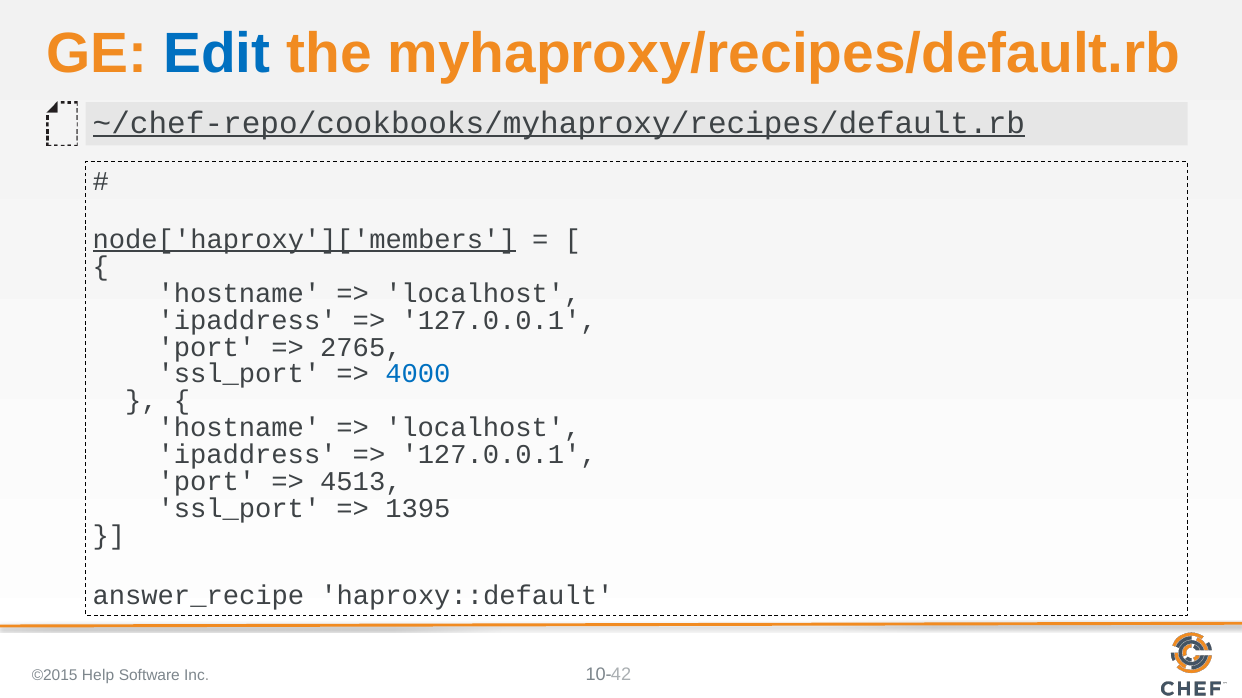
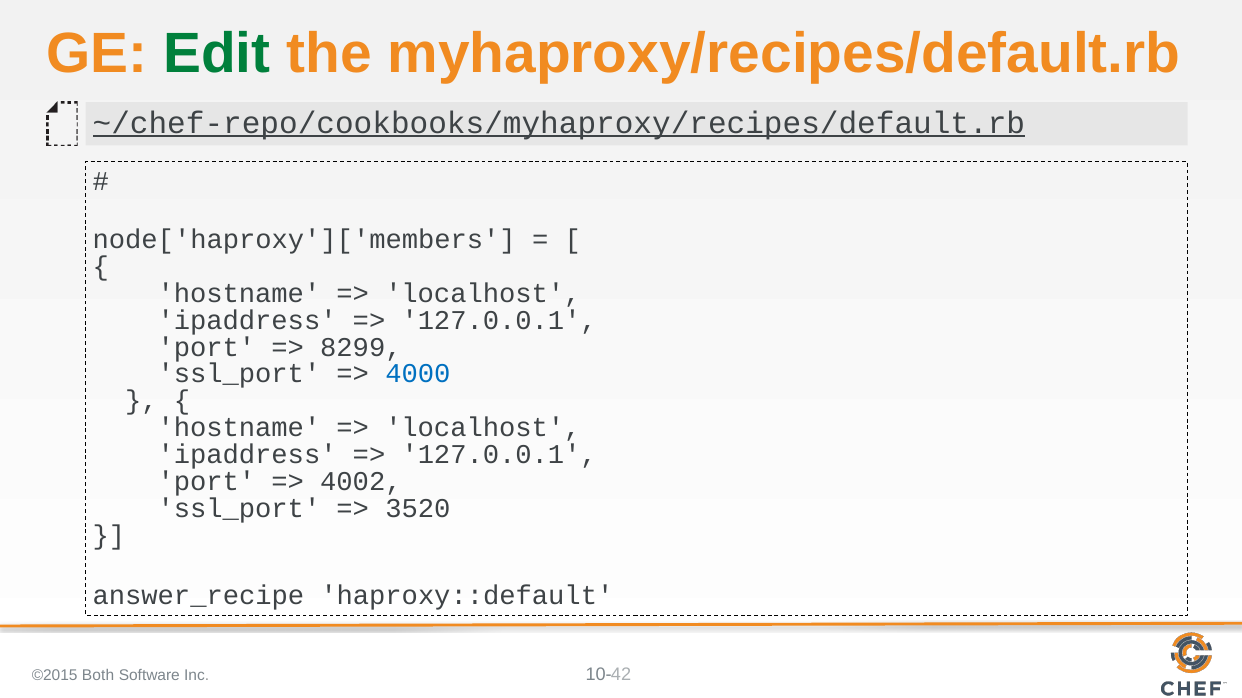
Edit colour: blue -> green (217, 54)
node['haproxy']['members underline: present -> none (304, 240)
2765: 2765 -> 8299 (361, 347)
4513: 4513 -> 4002 (361, 482)
1395: 1395 -> 3520 (418, 509)
Help: Help -> Both (98, 676)
